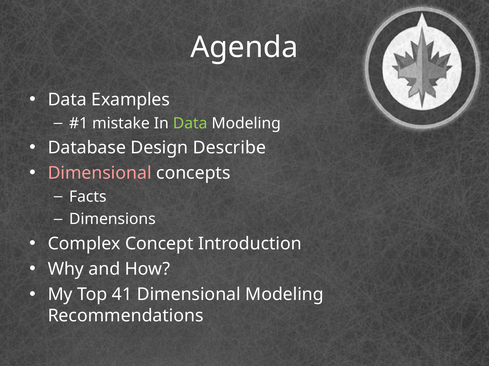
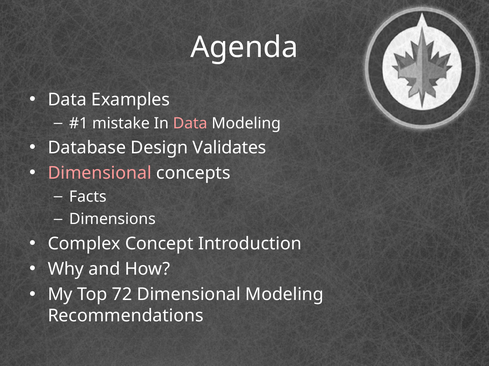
Data colour: light green -> pink (190, 123)
Describe: Describe -> Validates (230, 148)
41: 41 -> 72 (122, 295)
